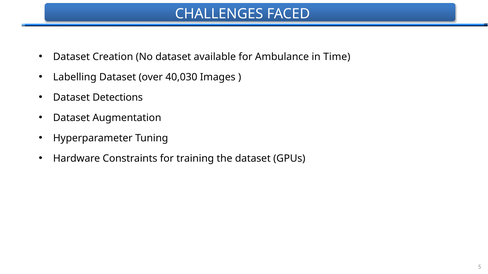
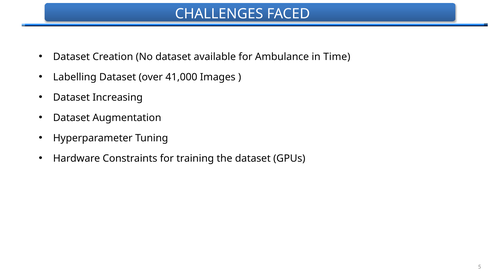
40,030: 40,030 -> 41,000 (181, 77)
Detections: Detections -> Increasing (118, 98)
